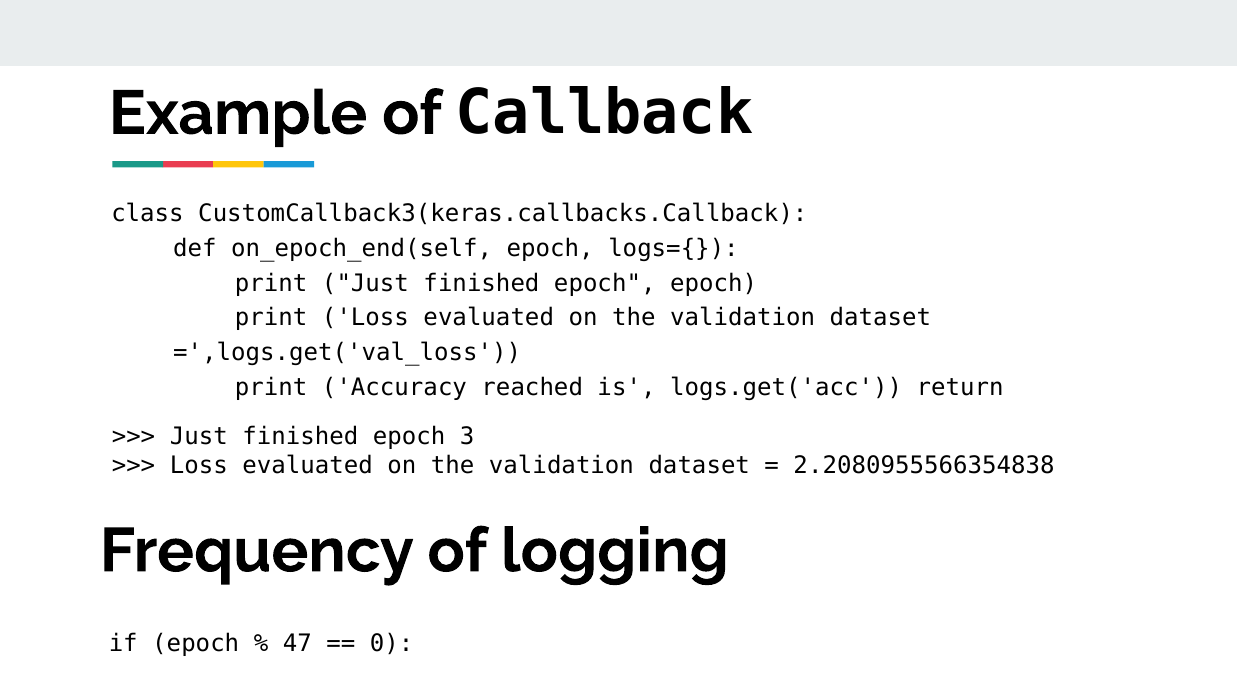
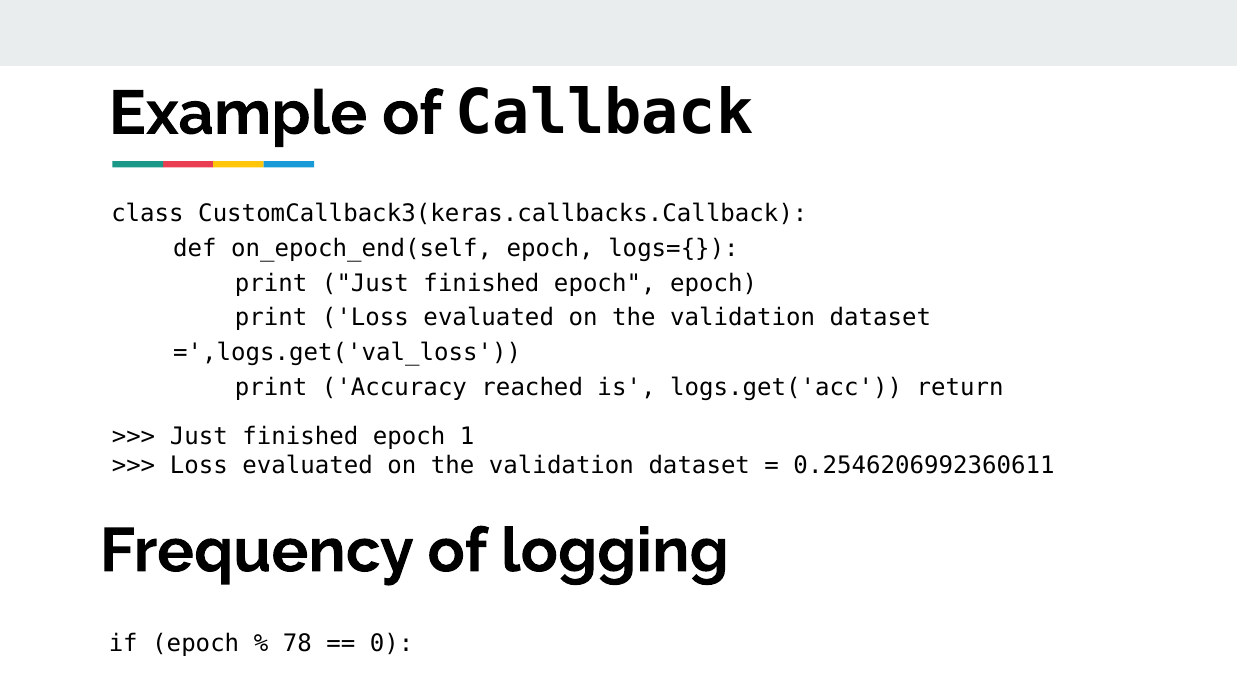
3: 3 -> 1 (467, 437)
2.2080955566354838: 2.2080955566354838 -> 0.2546206992360611 (924, 465)
47: 47 -> 78 (297, 644)
